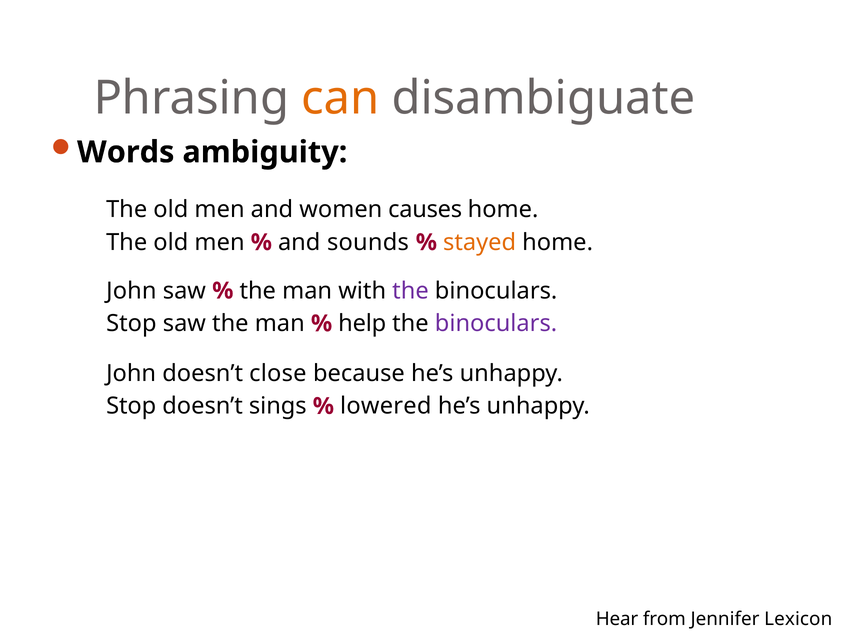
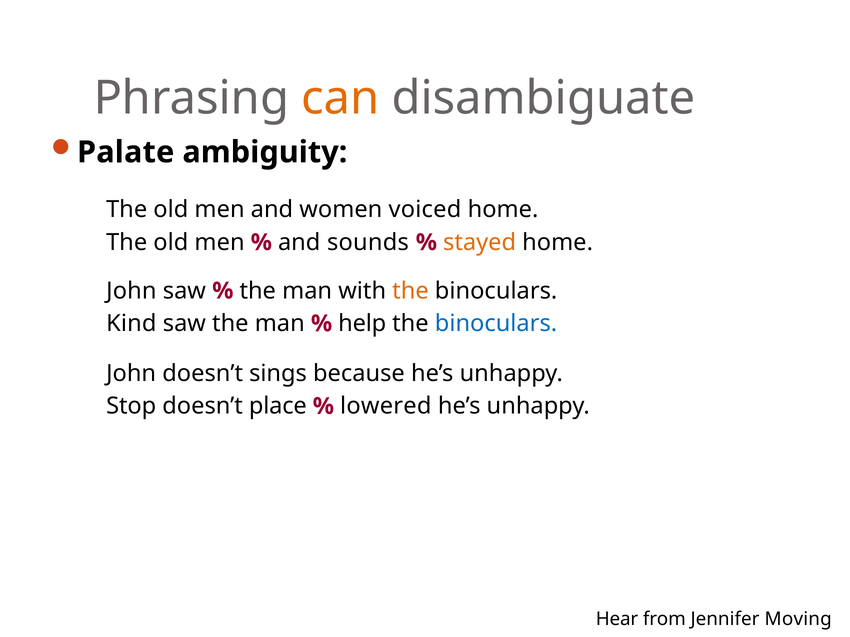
Words: Words -> Palate (126, 152)
causes: causes -> voiced (425, 210)
the colour: purple -> orange (410, 291)
Stop: Stop -> Kind (131, 324)
binoculars colour: purple -> blue (496, 324)
close: close -> sings (278, 374)
sings: sings -> place (278, 407)
Lexicon: Lexicon -> Moving (798, 619)
